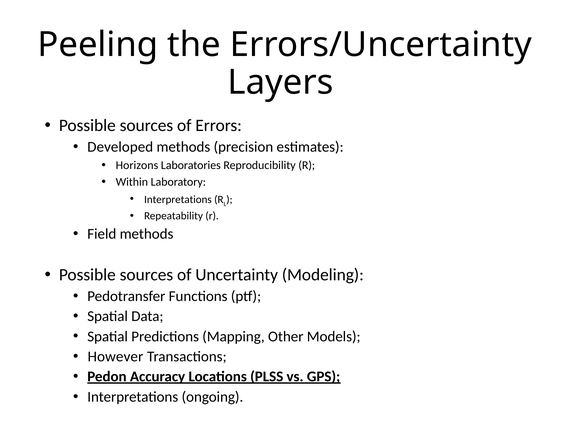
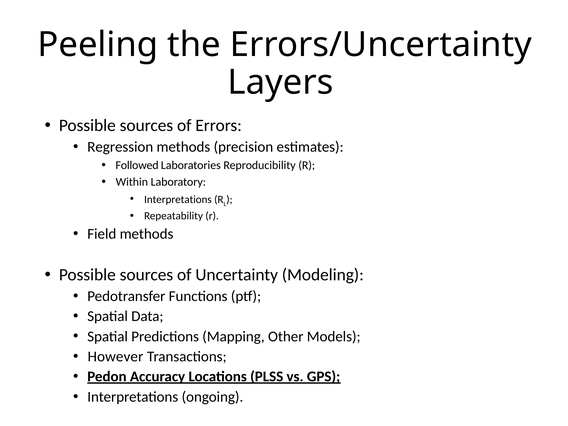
Developed: Developed -> Regression (120, 147)
Horizons: Horizons -> Followed (137, 165)
